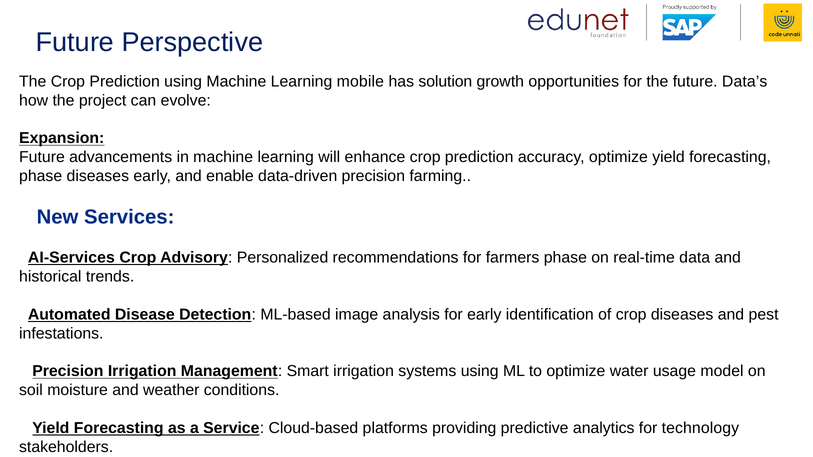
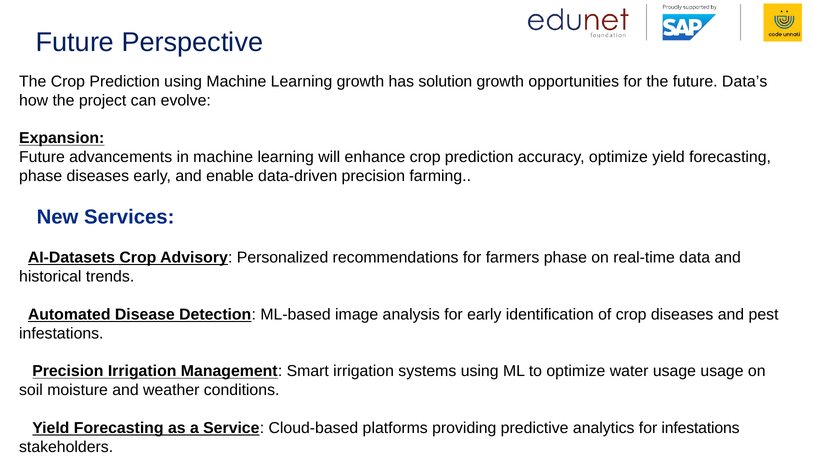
Learning mobile: mobile -> growth (360, 81)
AI-Services: AI-Services -> AI-Datasets (71, 258)
usage model: model -> usage (722, 372)
for technology: technology -> infestations (701, 428)
